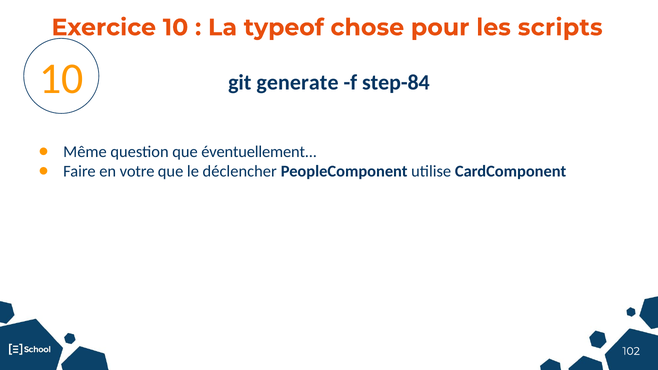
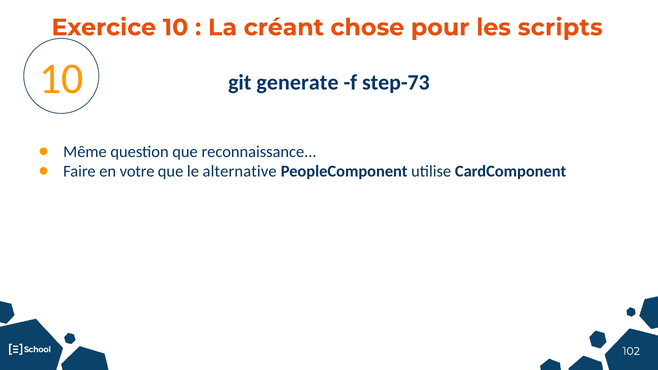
typeof: typeof -> créant (284, 27)
step-84: step-84 -> step-73 (396, 83)
éventuellement: éventuellement -> reconnaissance (259, 152)
déclencher: déclencher -> alternative (240, 172)
